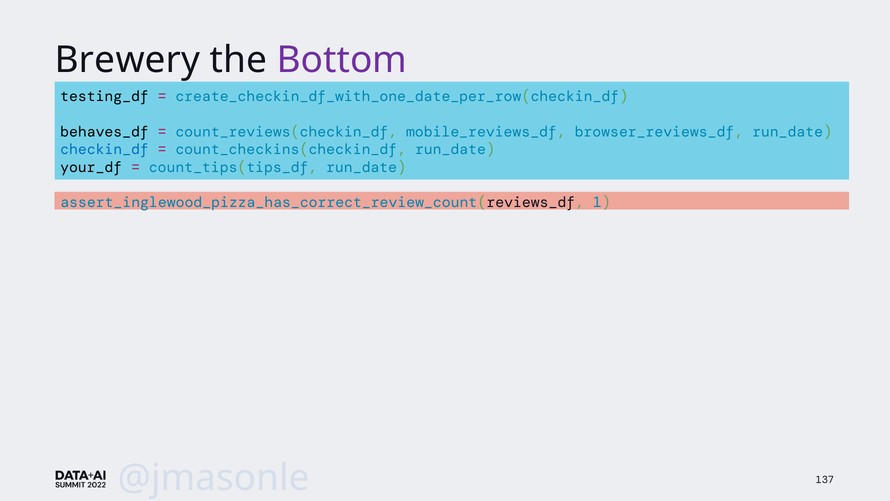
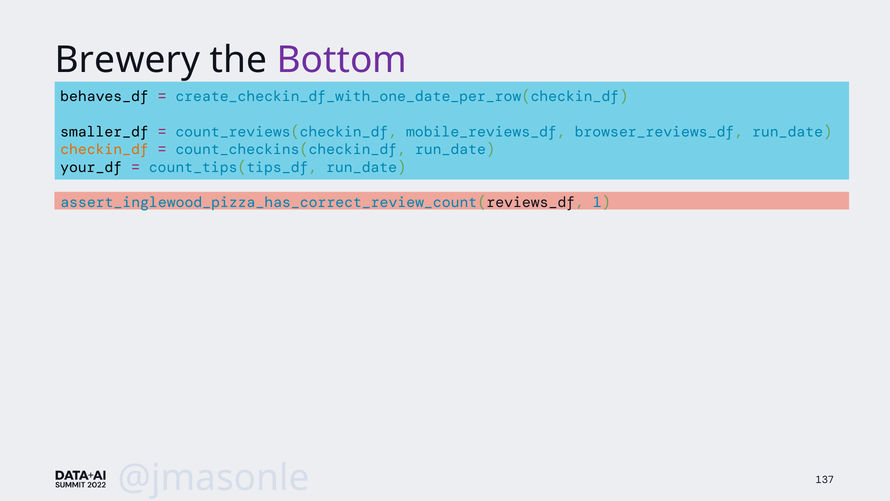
testing_df: testing_df -> behaves_df (105, 96)
behaves_df: behaves_df -> smaller_df (105, 132)
checkin_df colour: blue -> orange (105, 150)
